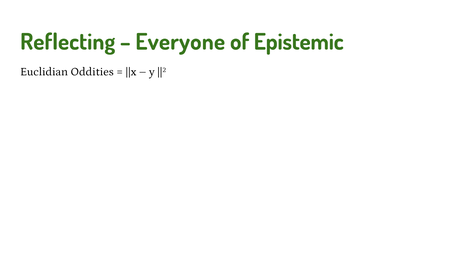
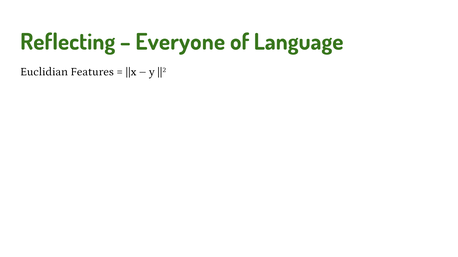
Epistemic: Epistemic -> Language (299, 42)
Oddities: Oddities -> Features (92, 72)
